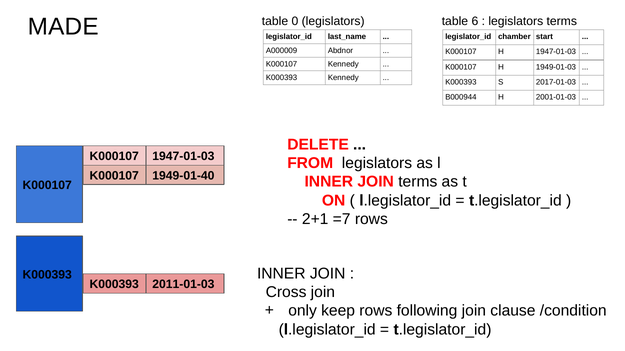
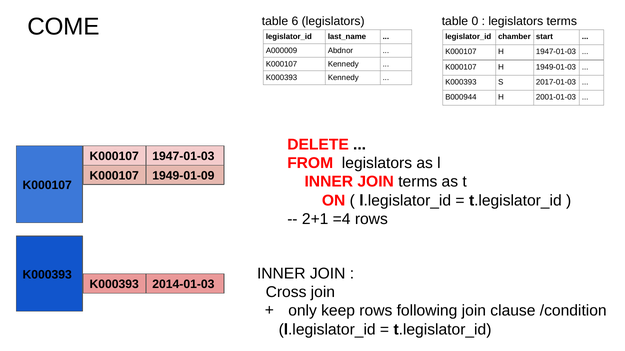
MADE: MADE -> COME (63, 27)
0: 0 -> 6 (295, 21)
6: 6 -> 0 (475, 21)
1949-01-40: 1949-01-40 -> 1949-01-09 (183, 176)
=7: =7 -> =4 (342, 220)
2011-01-03: 2011-01-03 -> 2014-01-03 (183, 285)
